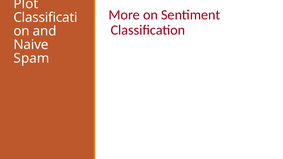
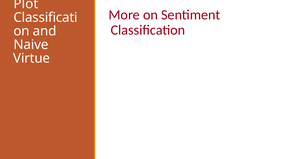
Spam: Spam -> Virtue (32, 58)
